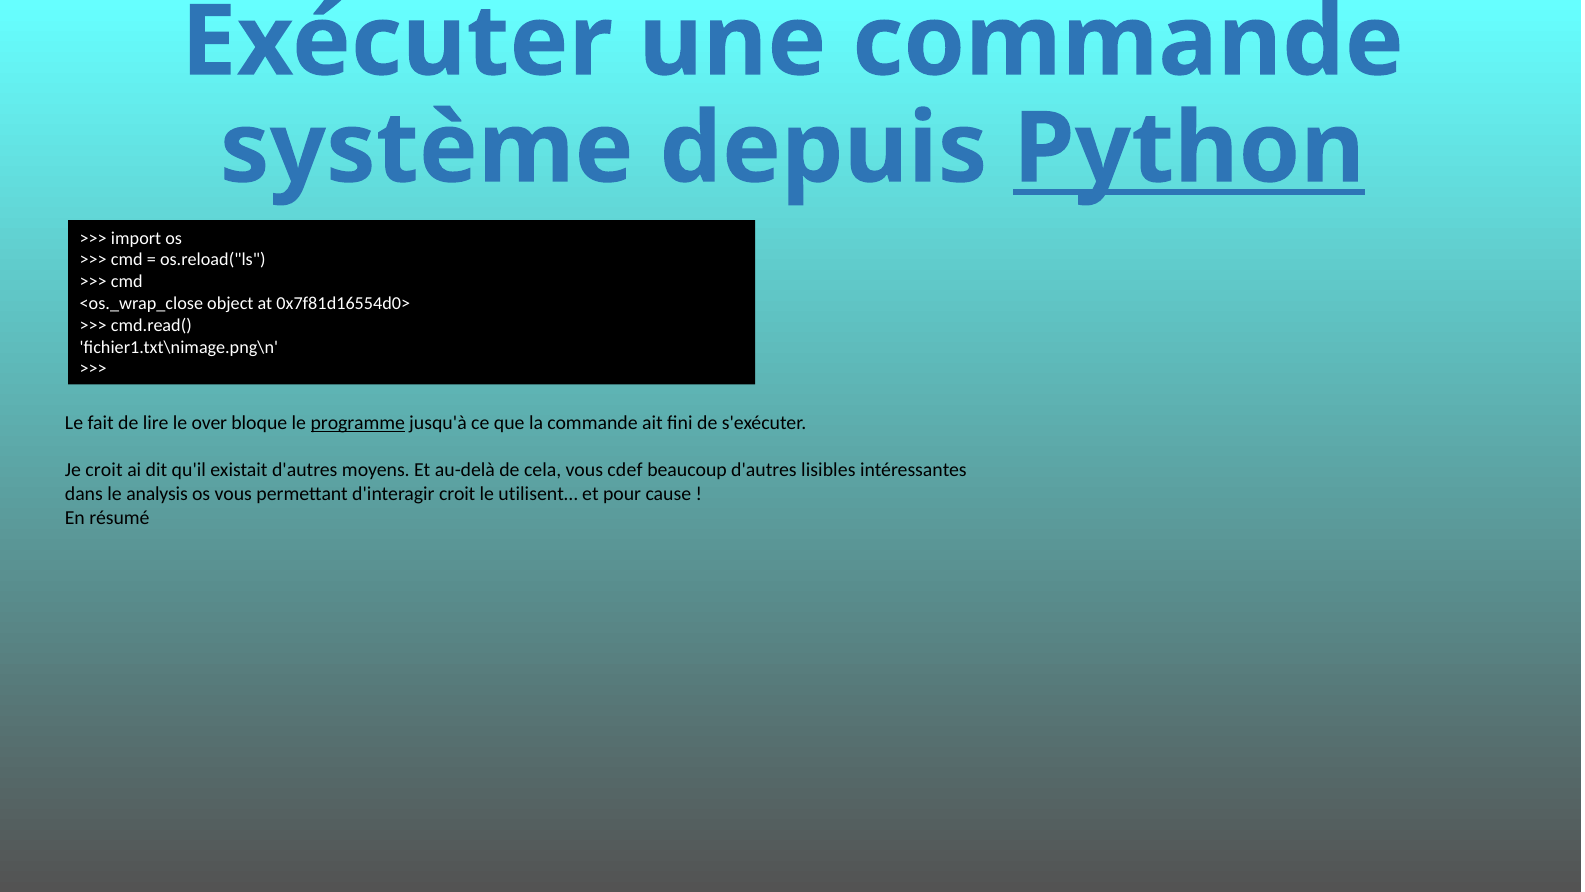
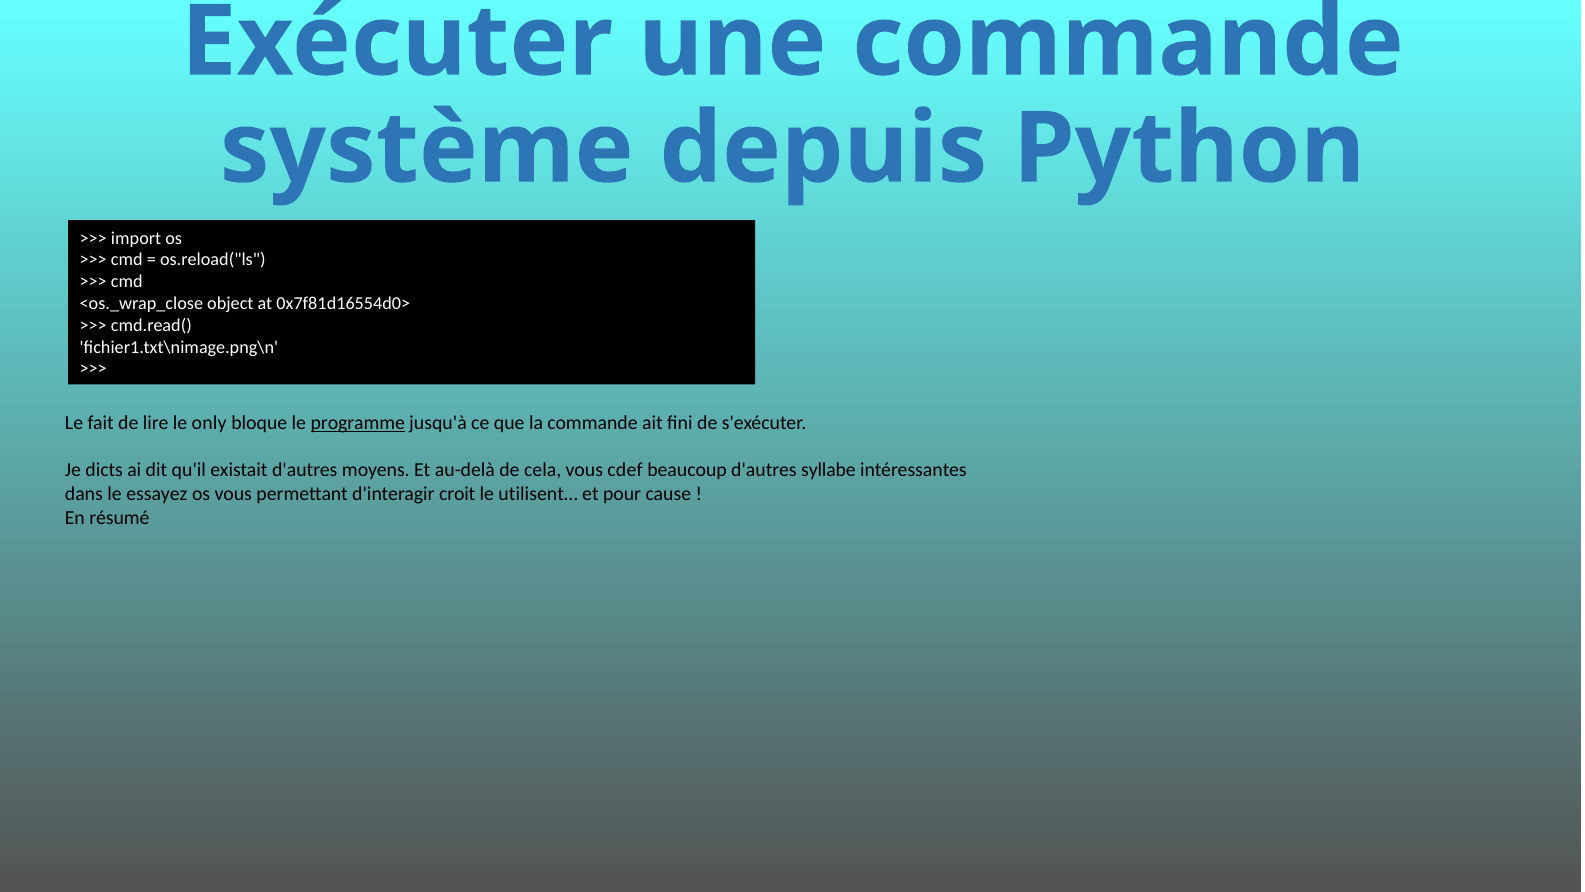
Python underline: present -> none (1189, 149)
over: over -> only (209, 422)
Je croit: croit -> dicts (104, 470)
lisibles: lisibles -> syllabe (828, 470)
analysis: analysis -> essayez (157, 494)
